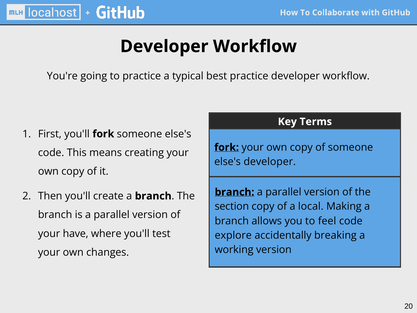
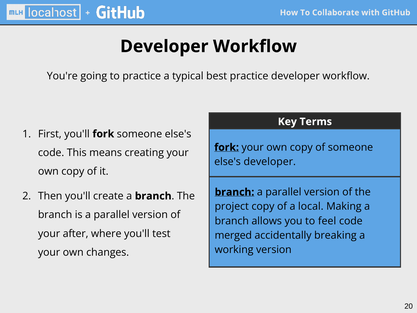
section: section -> project (232, 206)
have: have -> after (76, 233)
explore: explore -> merged (233, 235)
